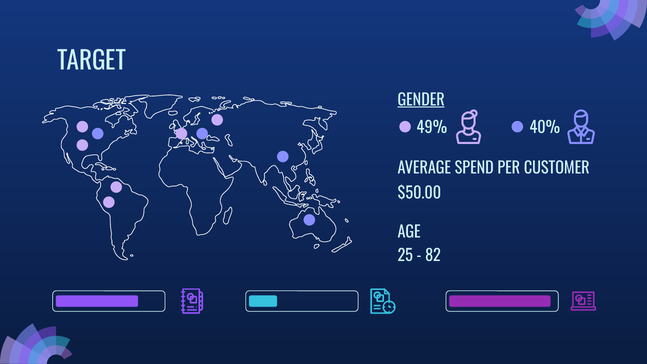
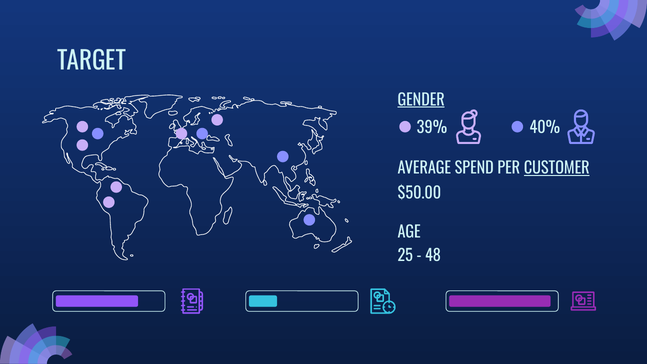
49%: 49% -> 39% (432, 128)
CUSTOMER underline: none -> present (557, 168)
82: 82 -> 48 (433, 256)
